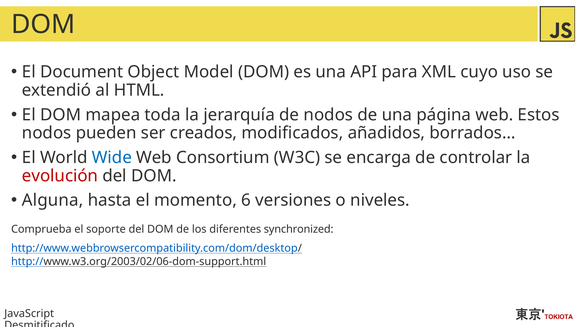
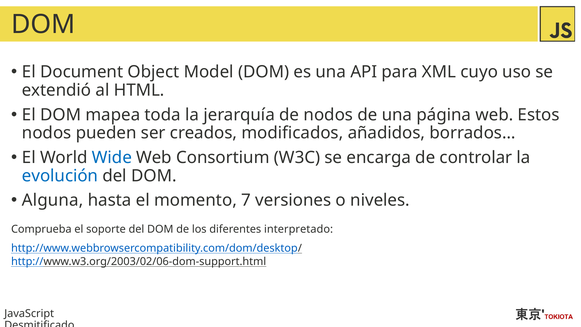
evolución colour: red -> blue (60, 176)
6: 6 -> 7 (246, 200)
synchronized: synchronized -> interpretado (299, 229)
